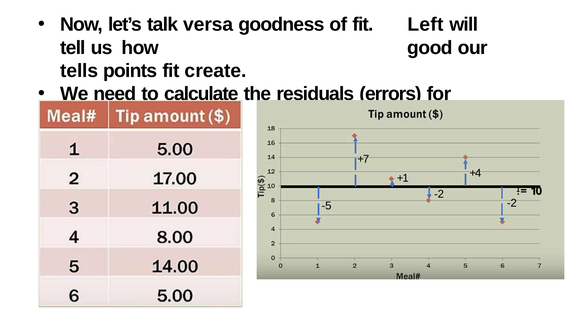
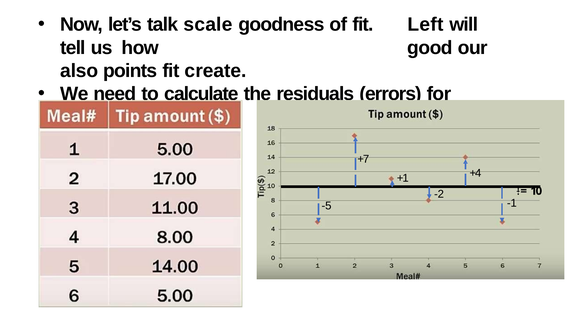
versa: versa -> scale (208, 25)
tells: tells -> also (79, 71)
-2: -2 -> -1 (512, 203)
